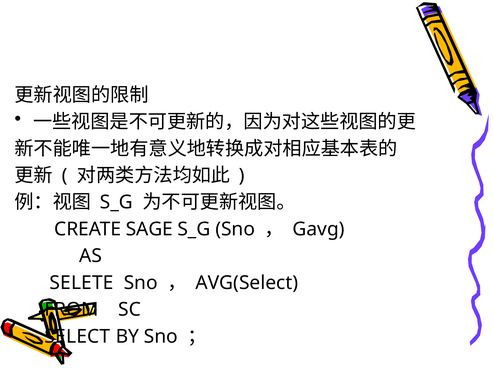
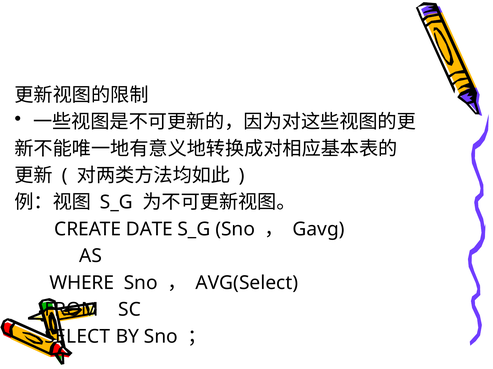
SAGE: SAGE -> DATE (149, 230)
SELETE: SELETE -> WHERE (82, 283)
